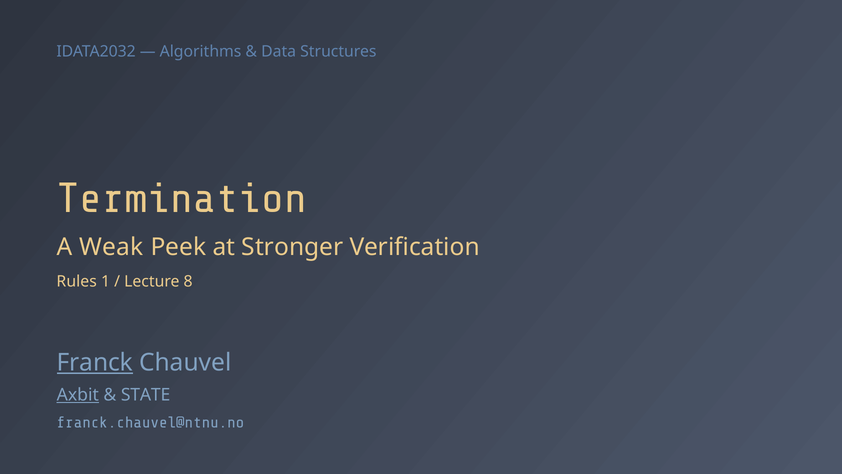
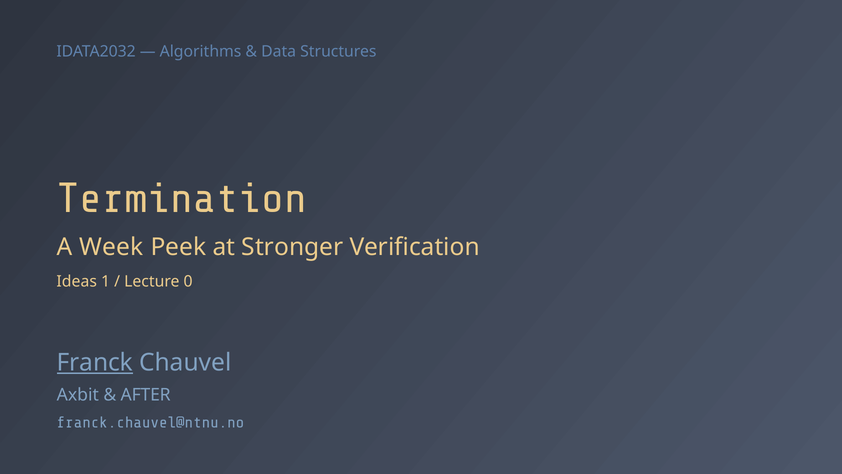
Weak: Weak -> Week (111, 247)
Rules: Rules -> Ideas (77, 281)
8: 8 -> 0 (188, 281)
Axbit underline: present -> none (78, 394)
STATE: STATE -> AFTER (146, 394)
